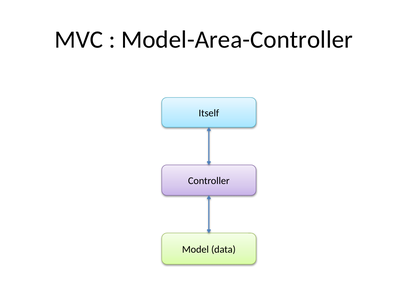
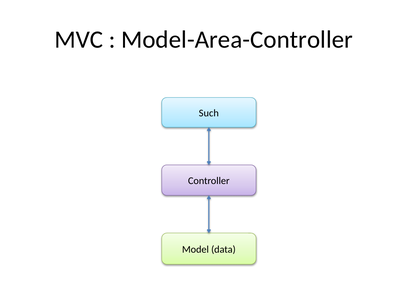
Itself: Itself -> Such (209, 113)
